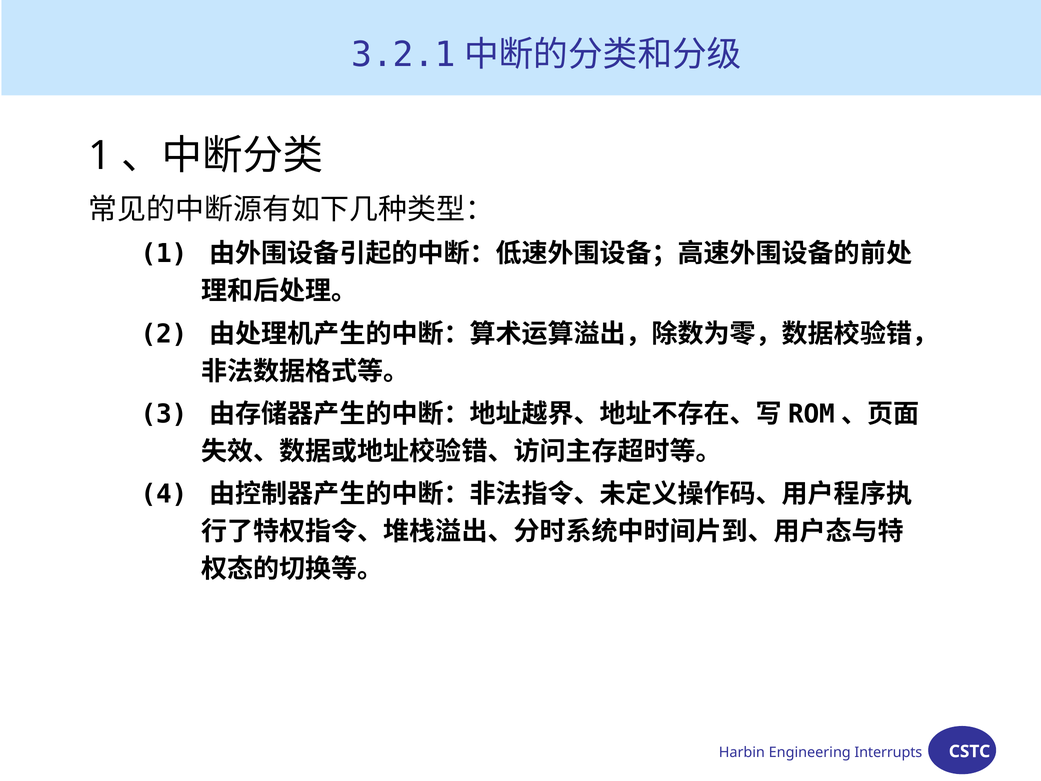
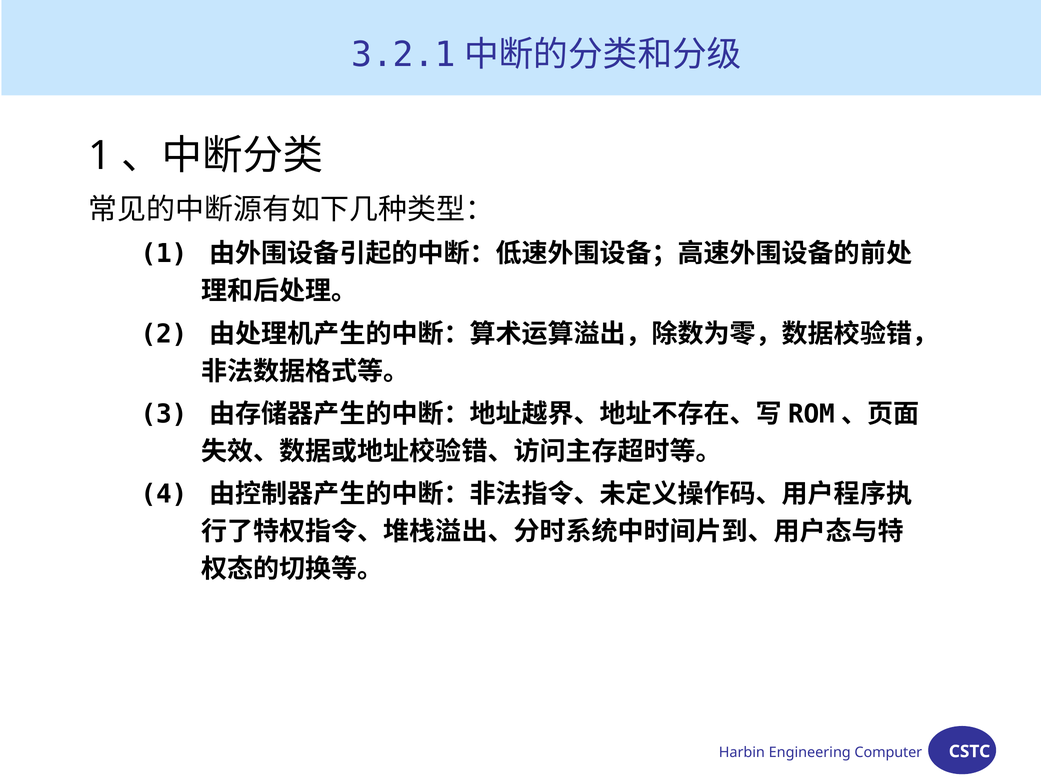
Interrupts: Interrupts -> Computer (888, 752)
